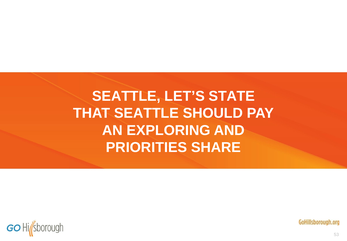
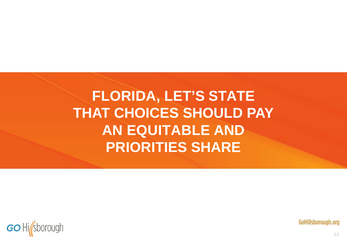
SEATTLE: SEATTLE -> FLORIDA (126, 96)
THAT SEATTLE: SEATTLE -> CHOICES (146, 113)
EXPLORING: EXPLORING -> EQUITABLE (168, 130)
